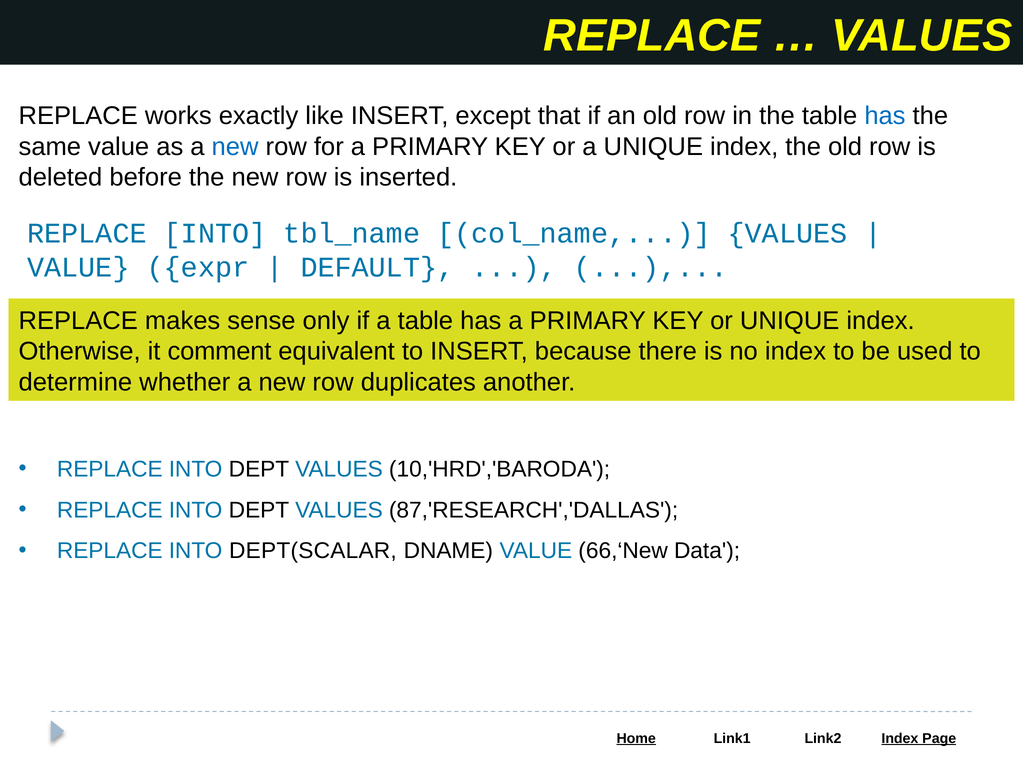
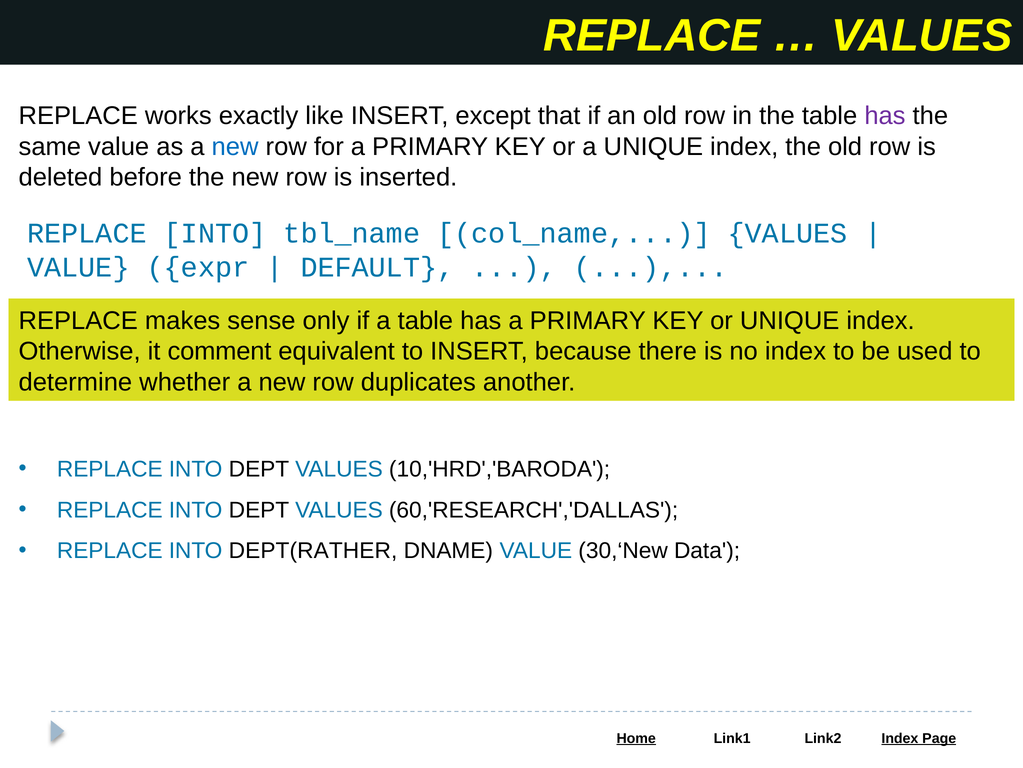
has colour: blue -> purple (885, 116)
87,'RESEARCH','DALLAS: 87,'RESEARCH','DALLAS -> 60,'RESEARCH','DALLAS (534, 510)
DEPT(SCALAR: DEPT(SCALAR -> DEPT(RATHER (313, 550)
66,‘New: 66,‘New -> 30,‘New (623, 550)
